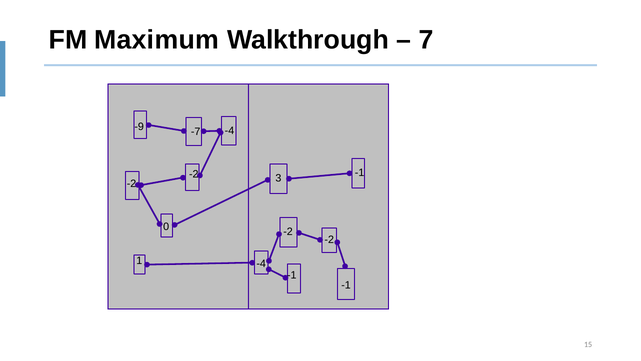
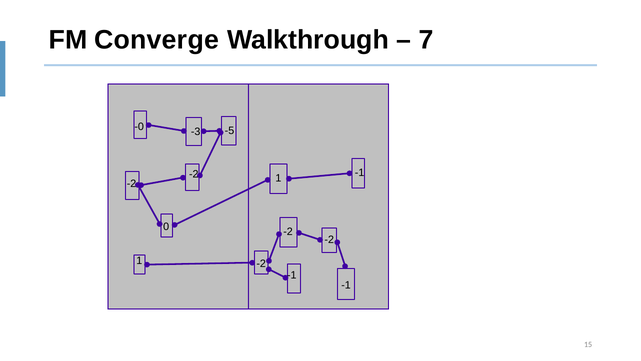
Maximum: Maximum -> Converge (157, 40)
-9: -9 -> -0 (139, 127)
-4: -4 -> -5 (229, 131)
-7: -7 -> -3 (196, 131)
3: 3 -> 1 (278, 178)
-4: -4 -> -2 (261, 263)
